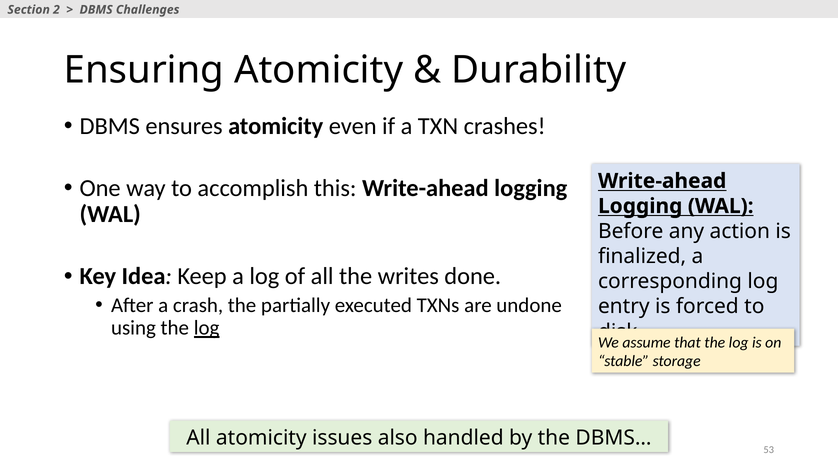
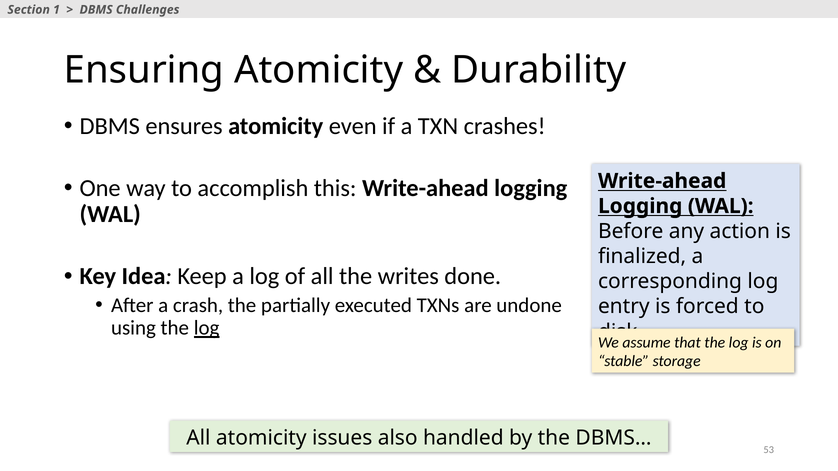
2: 2 -> 1 (56, 10)
